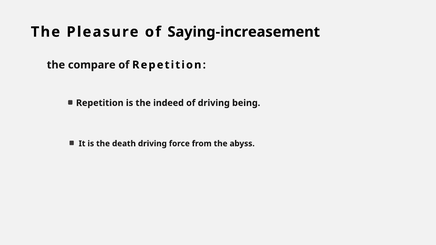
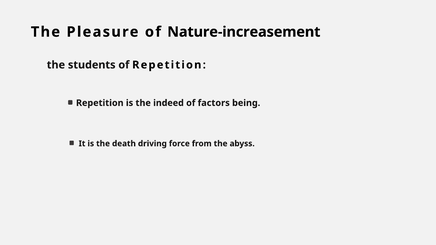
Saying-increasement: Saying-increasement -> Nature-increasement (244, 32)
compare: compare -> students (92, 65)
of driving: driving -> factors (214, 103)
